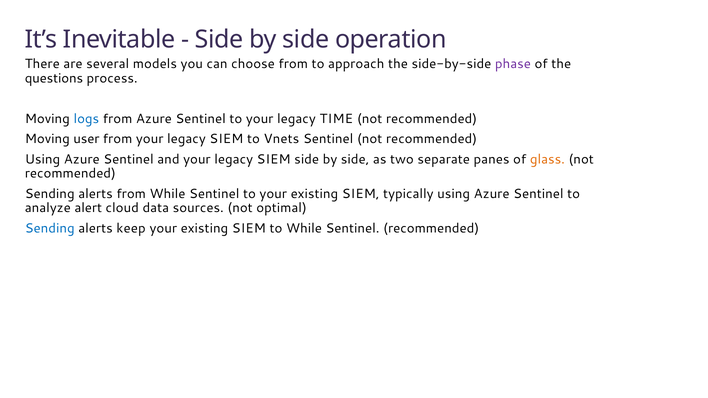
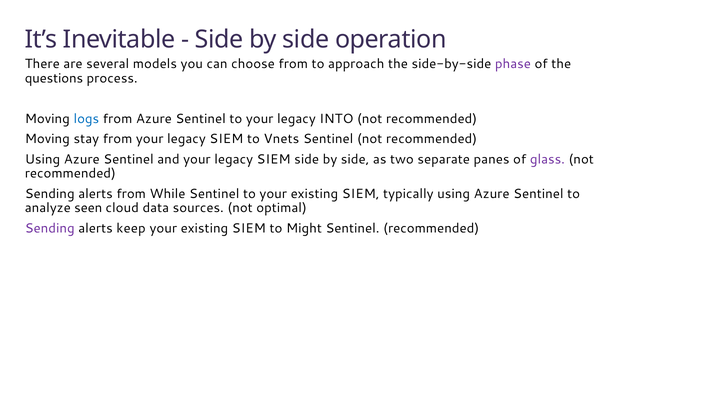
TIME: TIME -> INTO (336, 119)
user: user -> stay (86, 139)
glass colour: orange -> purple (547, 159)
alert: alert -> seen (88, 208)
Sending colour: blue -> purple (50, 228)
to While: While -> Might (304, 228)
